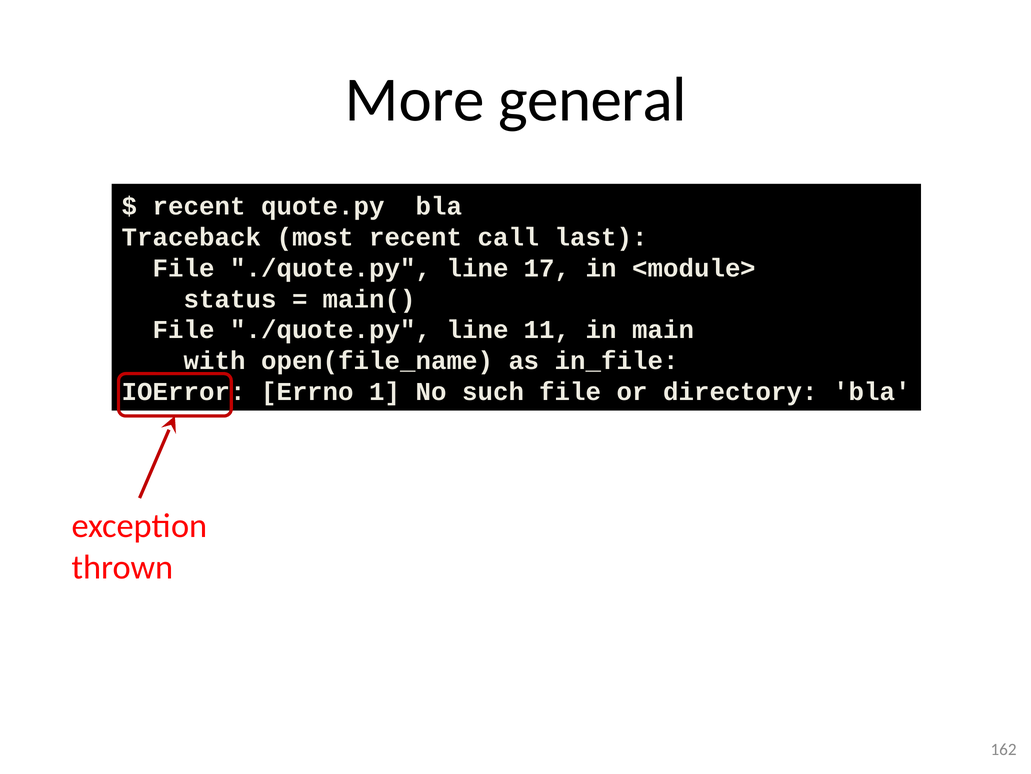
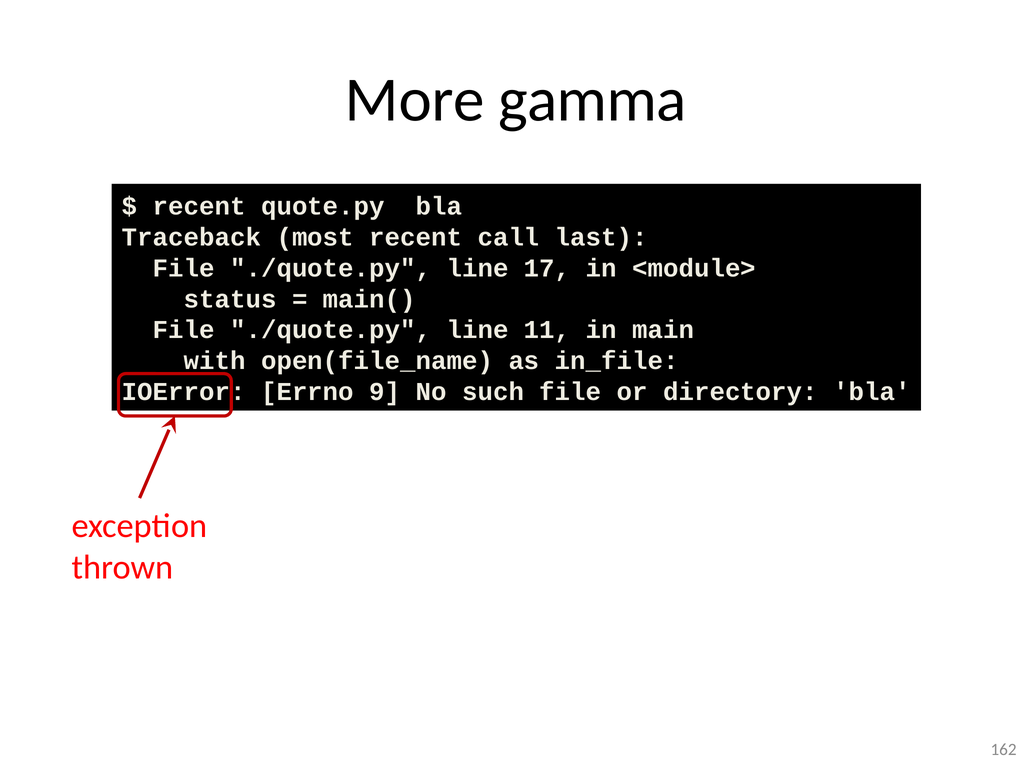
general: general -> gamma (592, 100)
1: 1 -> 9 (385, 392)
